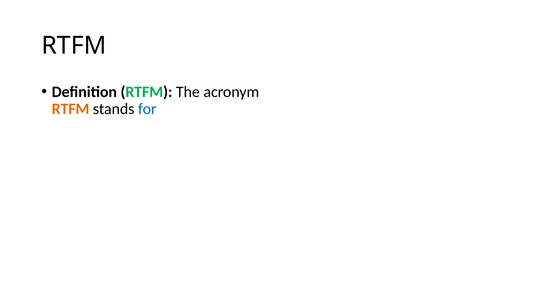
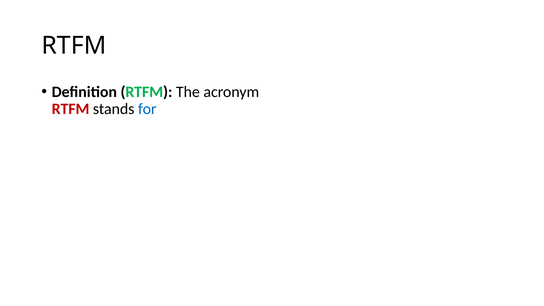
RTFM colour: orange -> red (71, 109)
